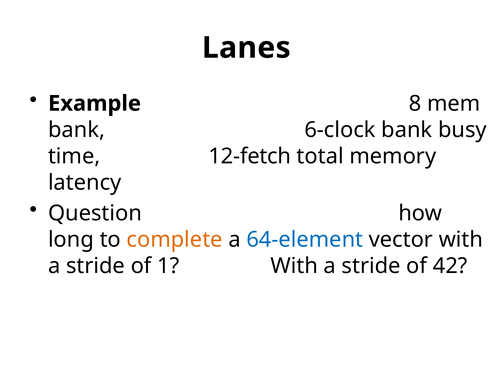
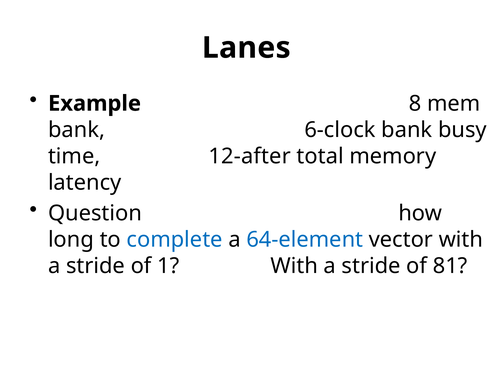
12-fetch: 12-fetch -> 12-after (250, 156)
complete colour: orange -> blue (175, 239)
42: 42 -> 81 (450, 266)
